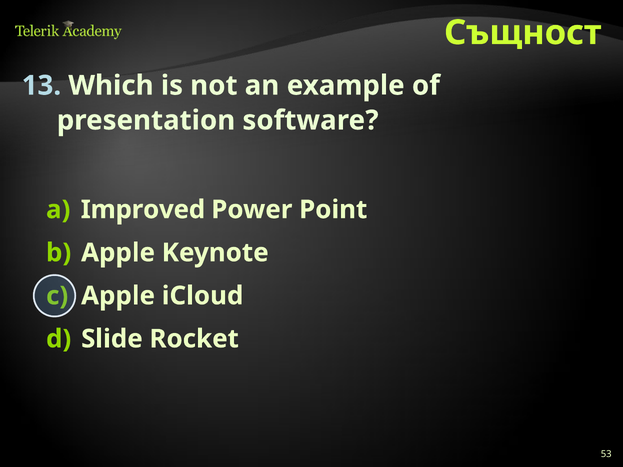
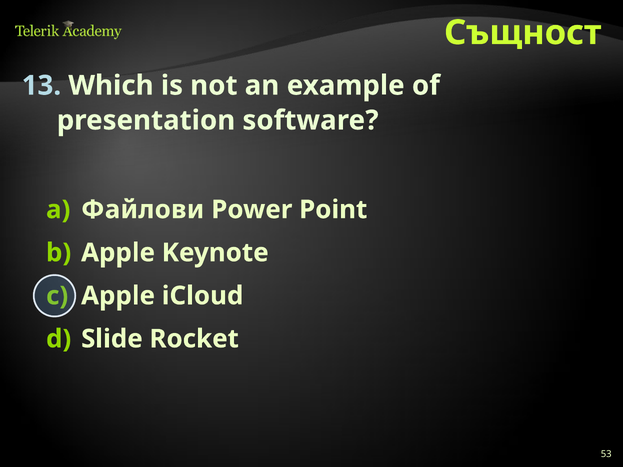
Improved: Improved -> Файлови (143, 210)
